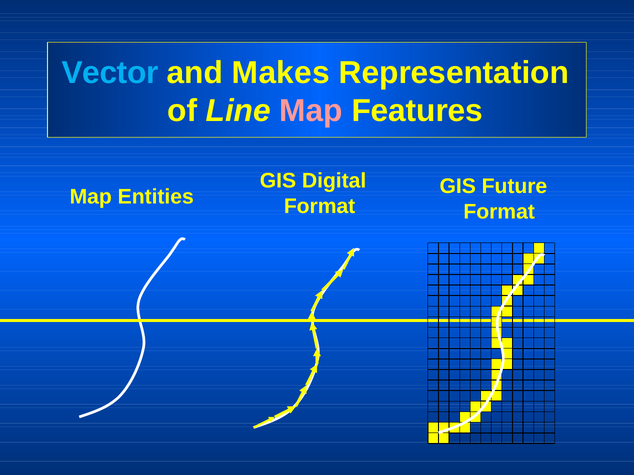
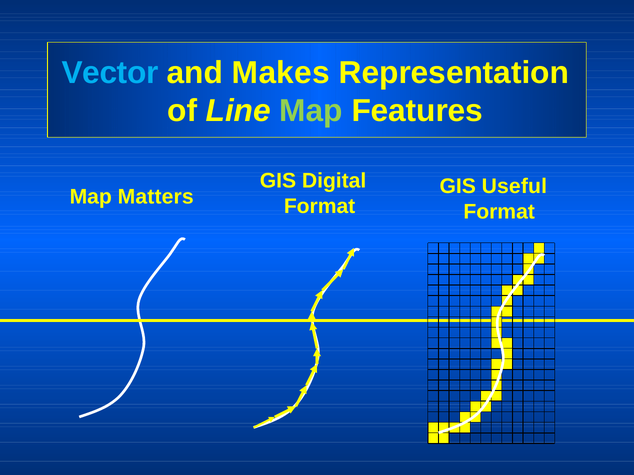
Map colour: pink -> light green (311, 111)
Future: Future -> Useful (514, 186)
Entities: Entities -> Matters (156, 197)
